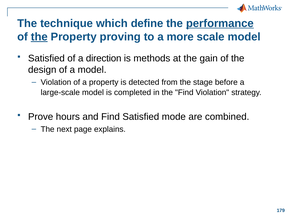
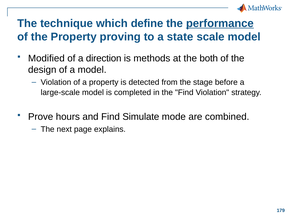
the underline: present -> none (39, 37)
more: more -> state (180, 37)
Satisfied: Satisfied -> Modified (46, 58)
gain: gain -> both (209, 58)
Find Satisfied: Satisfied -> Simulate (141, 117)
